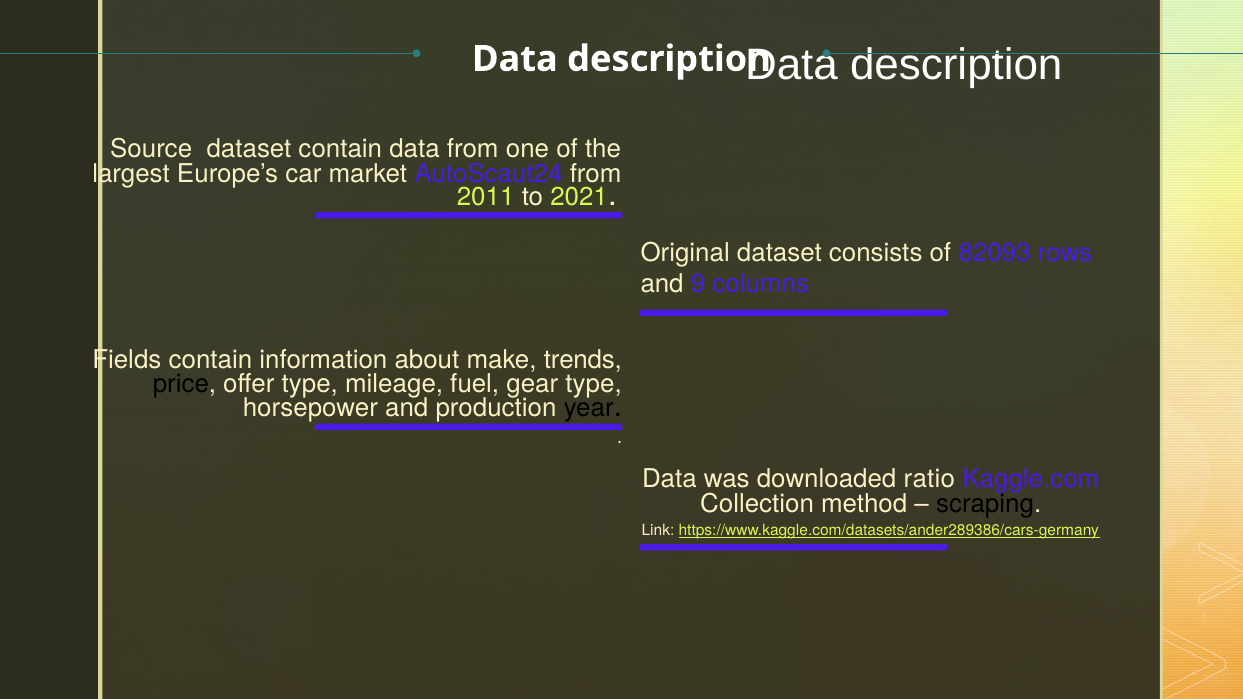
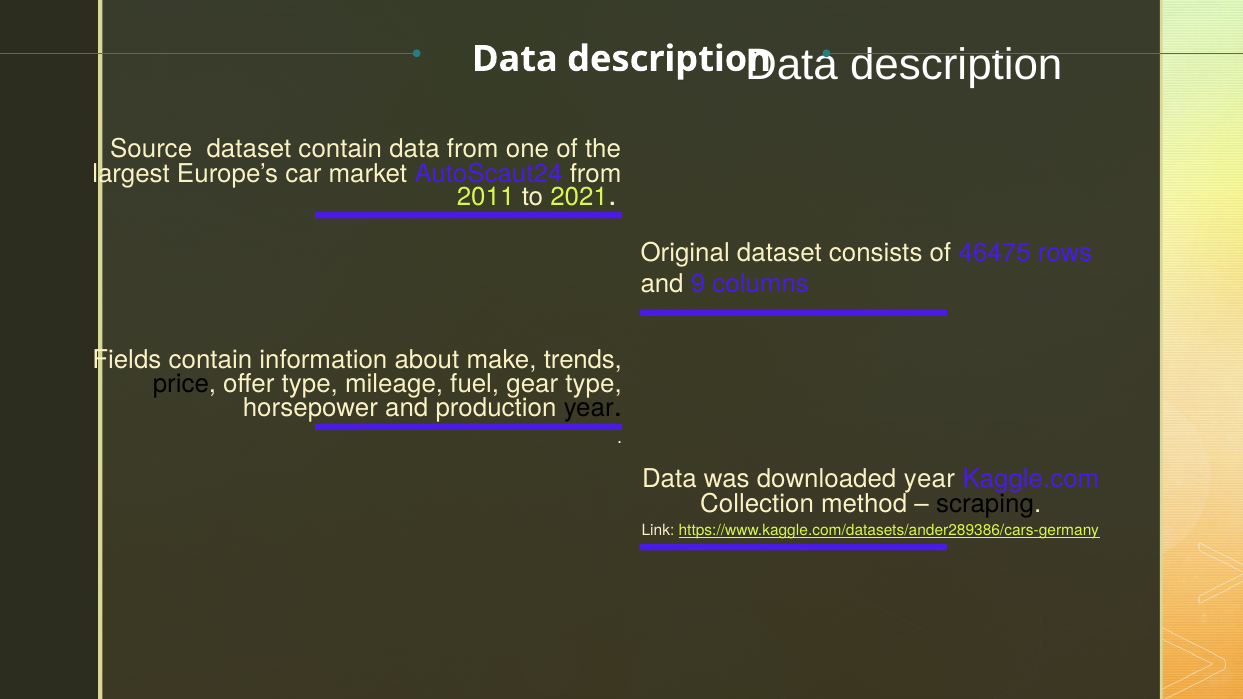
82093: 82093 -> 46475 (995, 253)
downloaded ratio: ratio -> year (929, 479)
